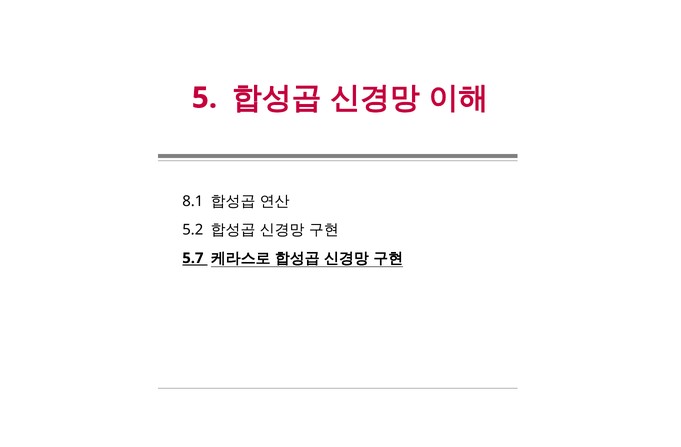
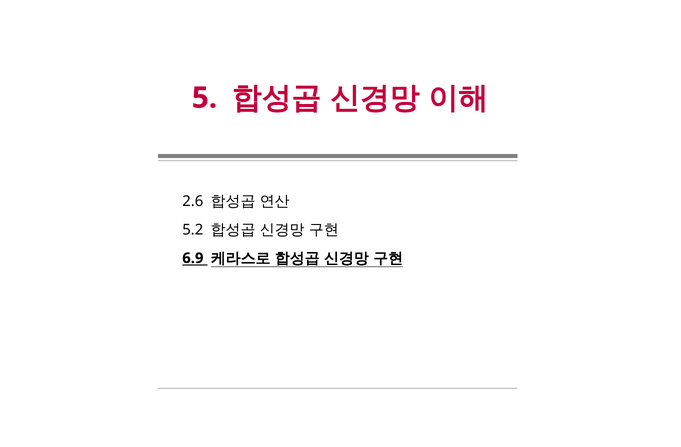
8.1: 8.1 -> 2.6 (193, 201)
5.7: 5.7 -> 6.9 (193, 258)
